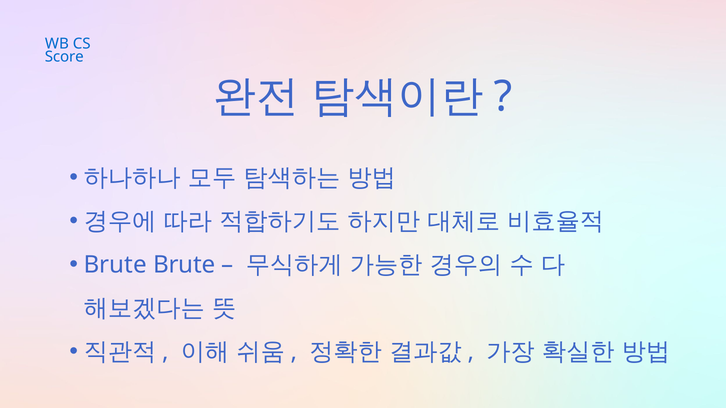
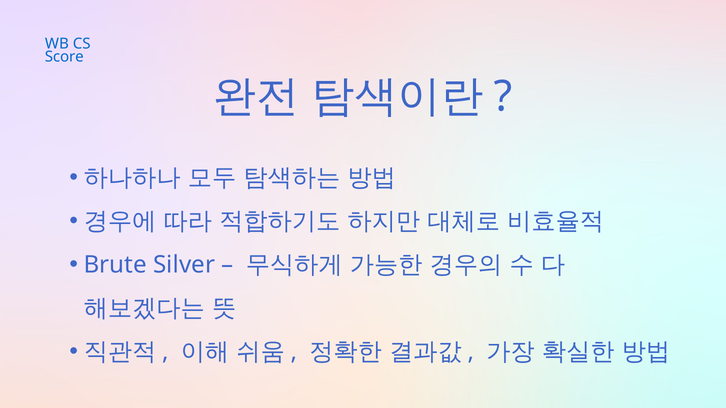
Brute Brute: Brute -> Silver (184, 265)
